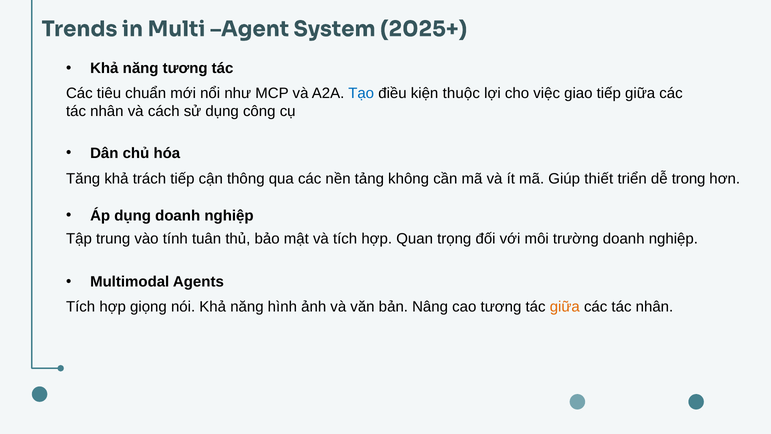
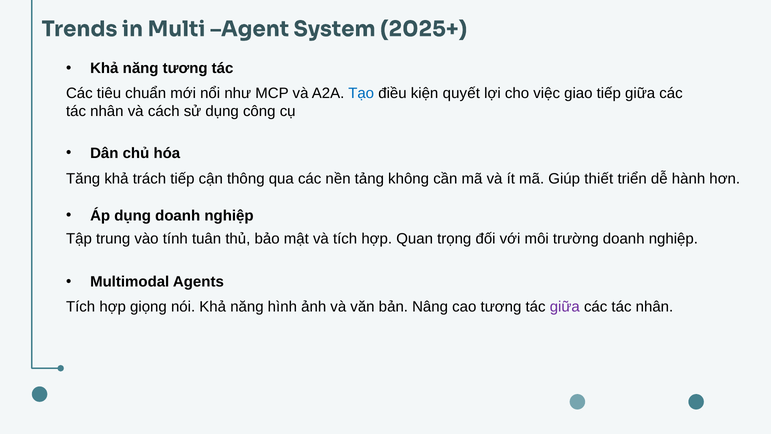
thuộc: thuộc -> quyết (461, 93)
trong: trong -> hành (689, 179)
giữa colour: orange -> purple (565, 307)
